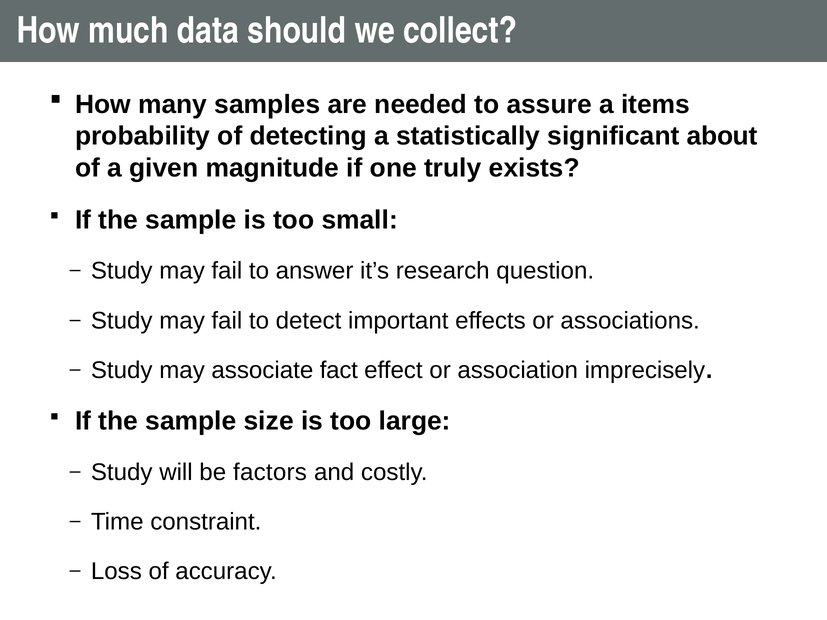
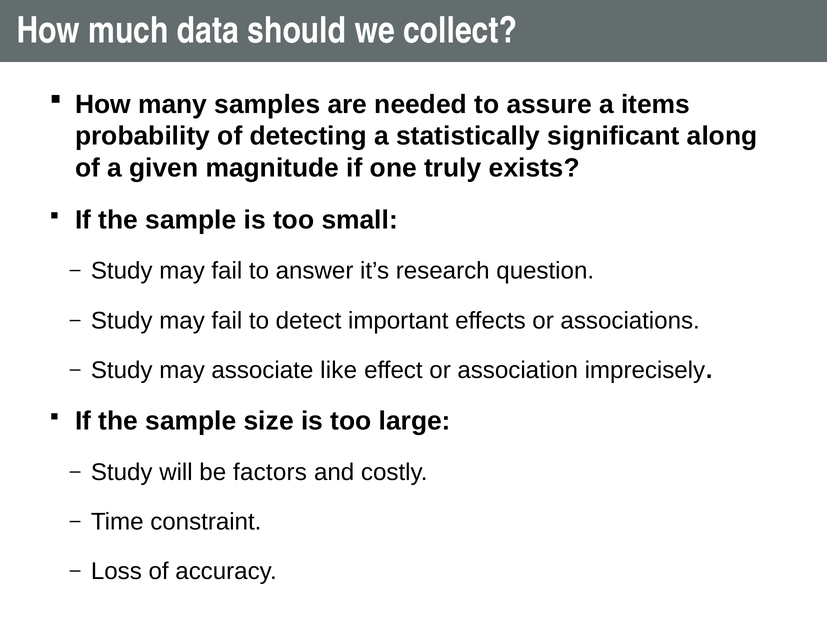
about: about -> along (722, 136)
fact: fact -> like (339, 370)
